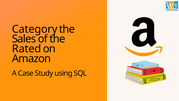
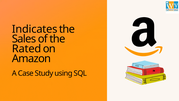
Category: Category -> Indicates (35, 29)
